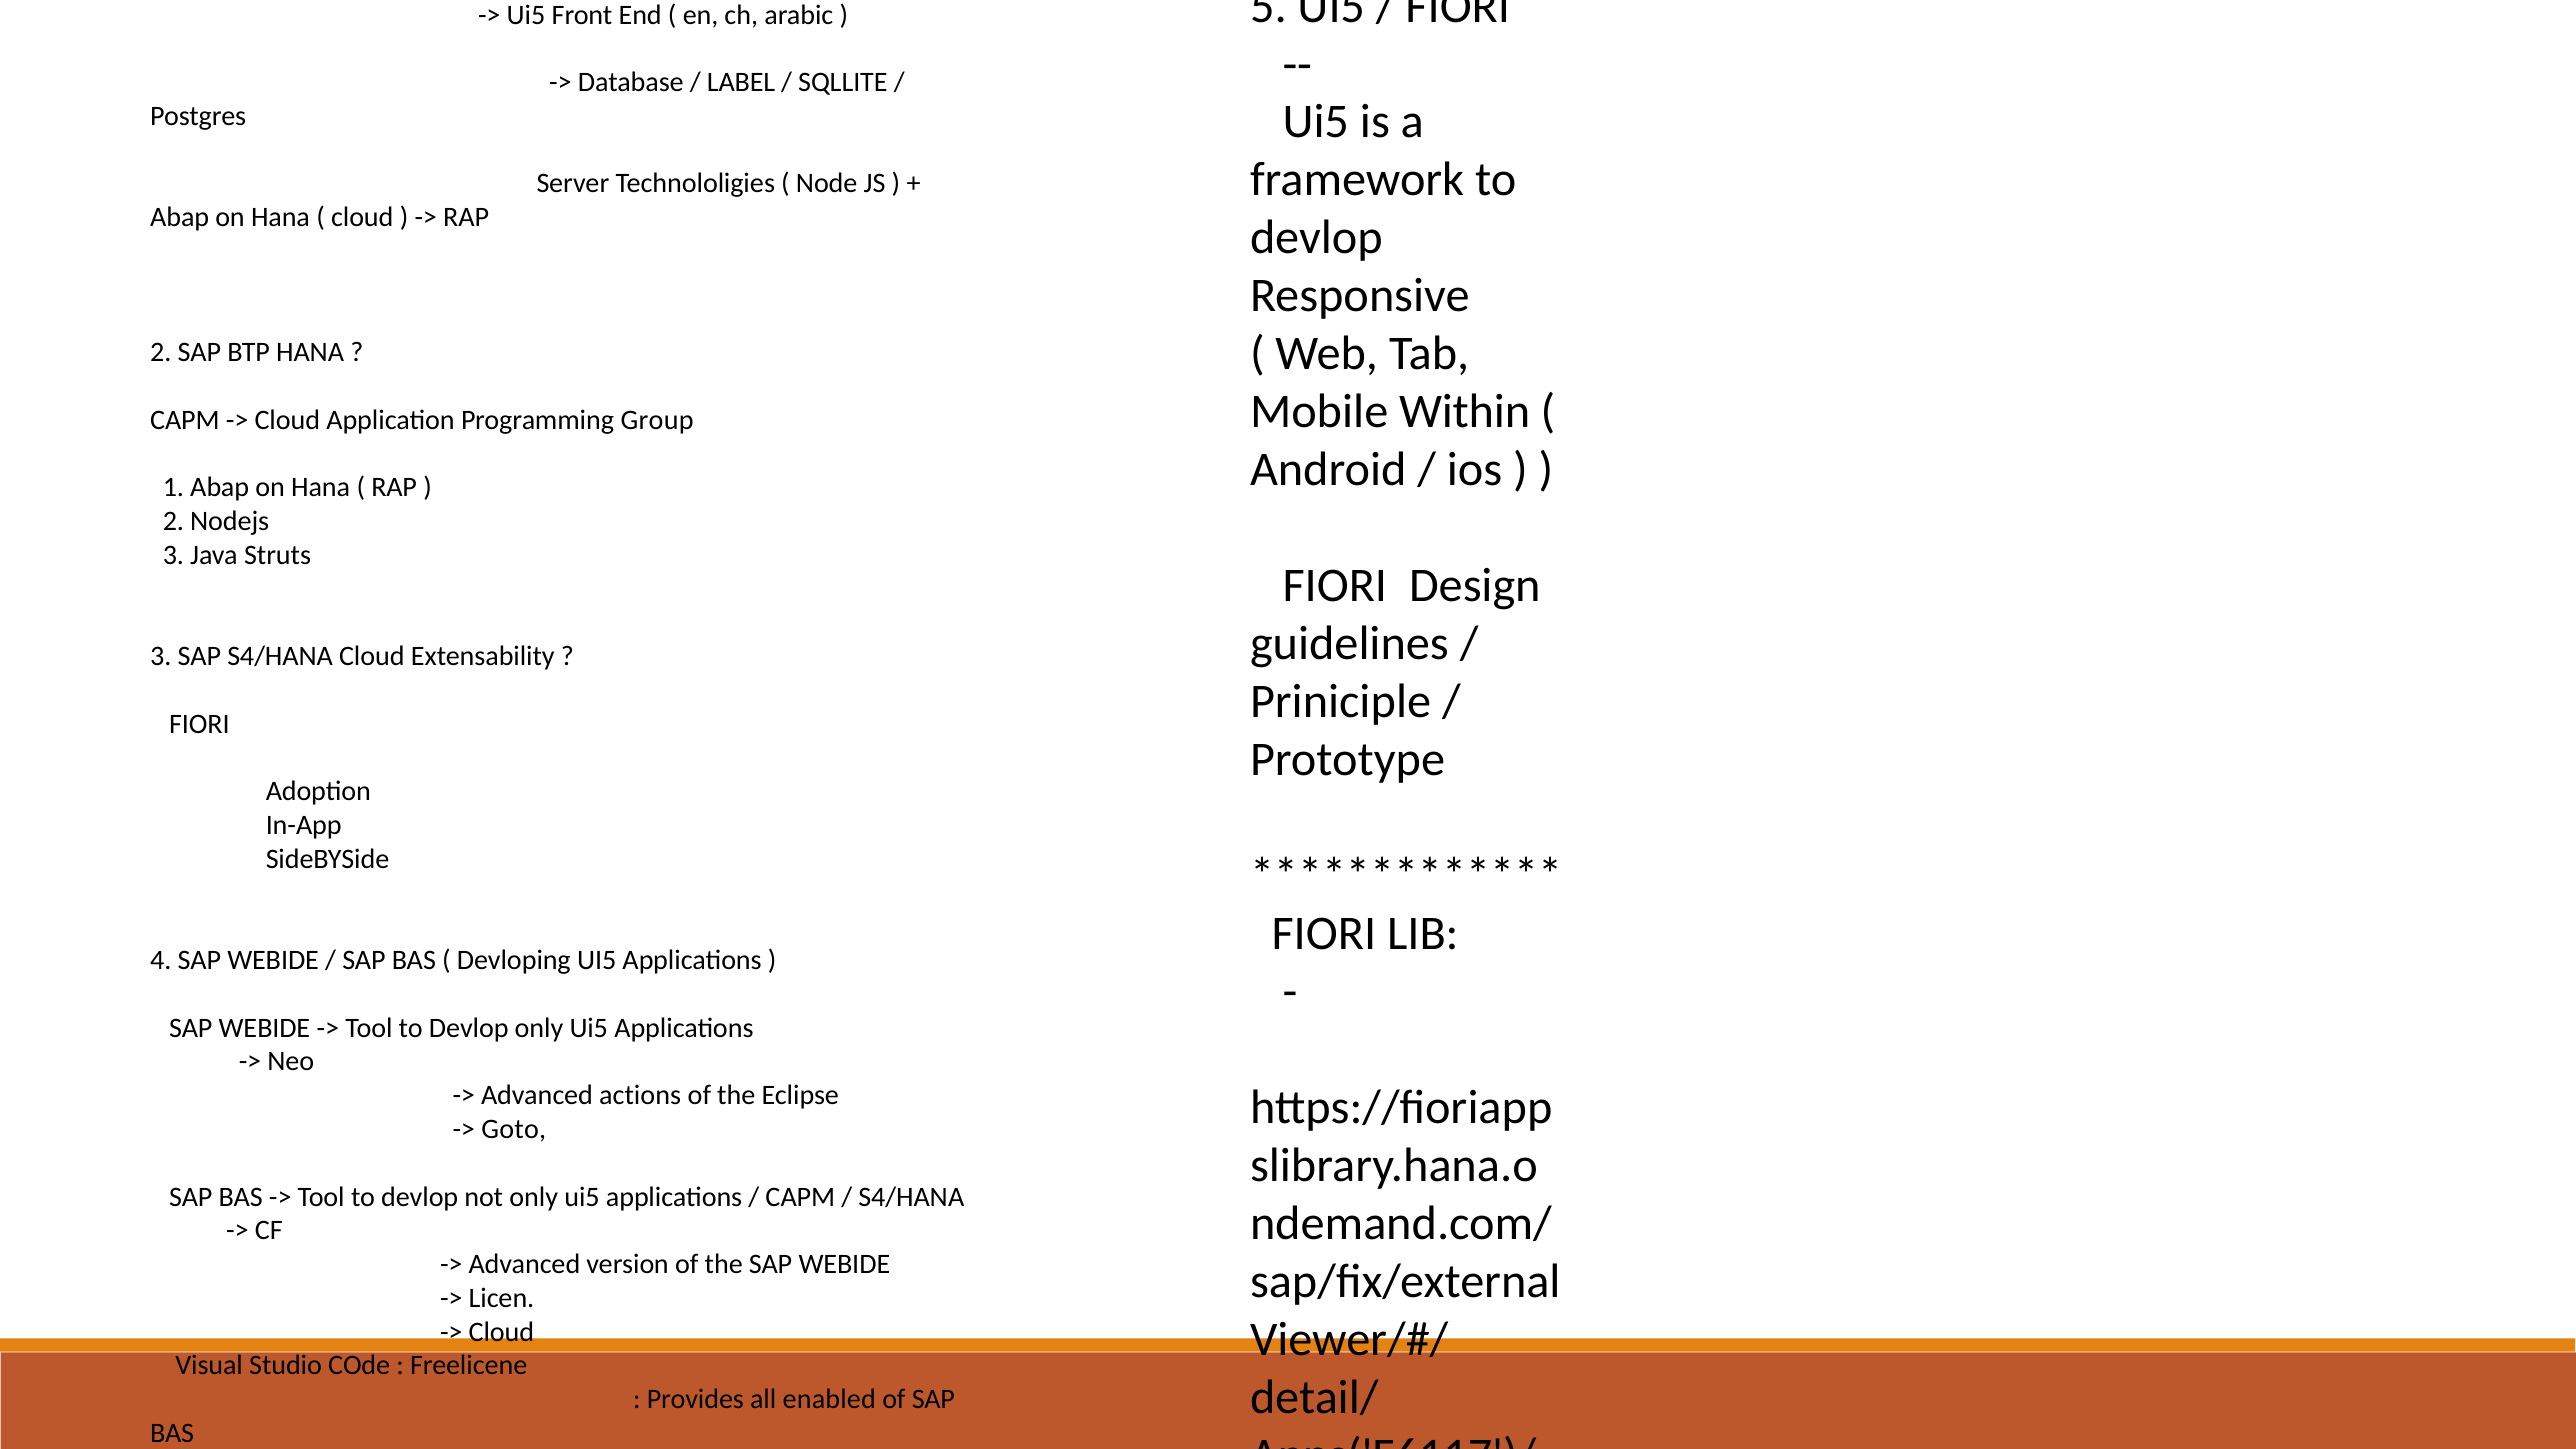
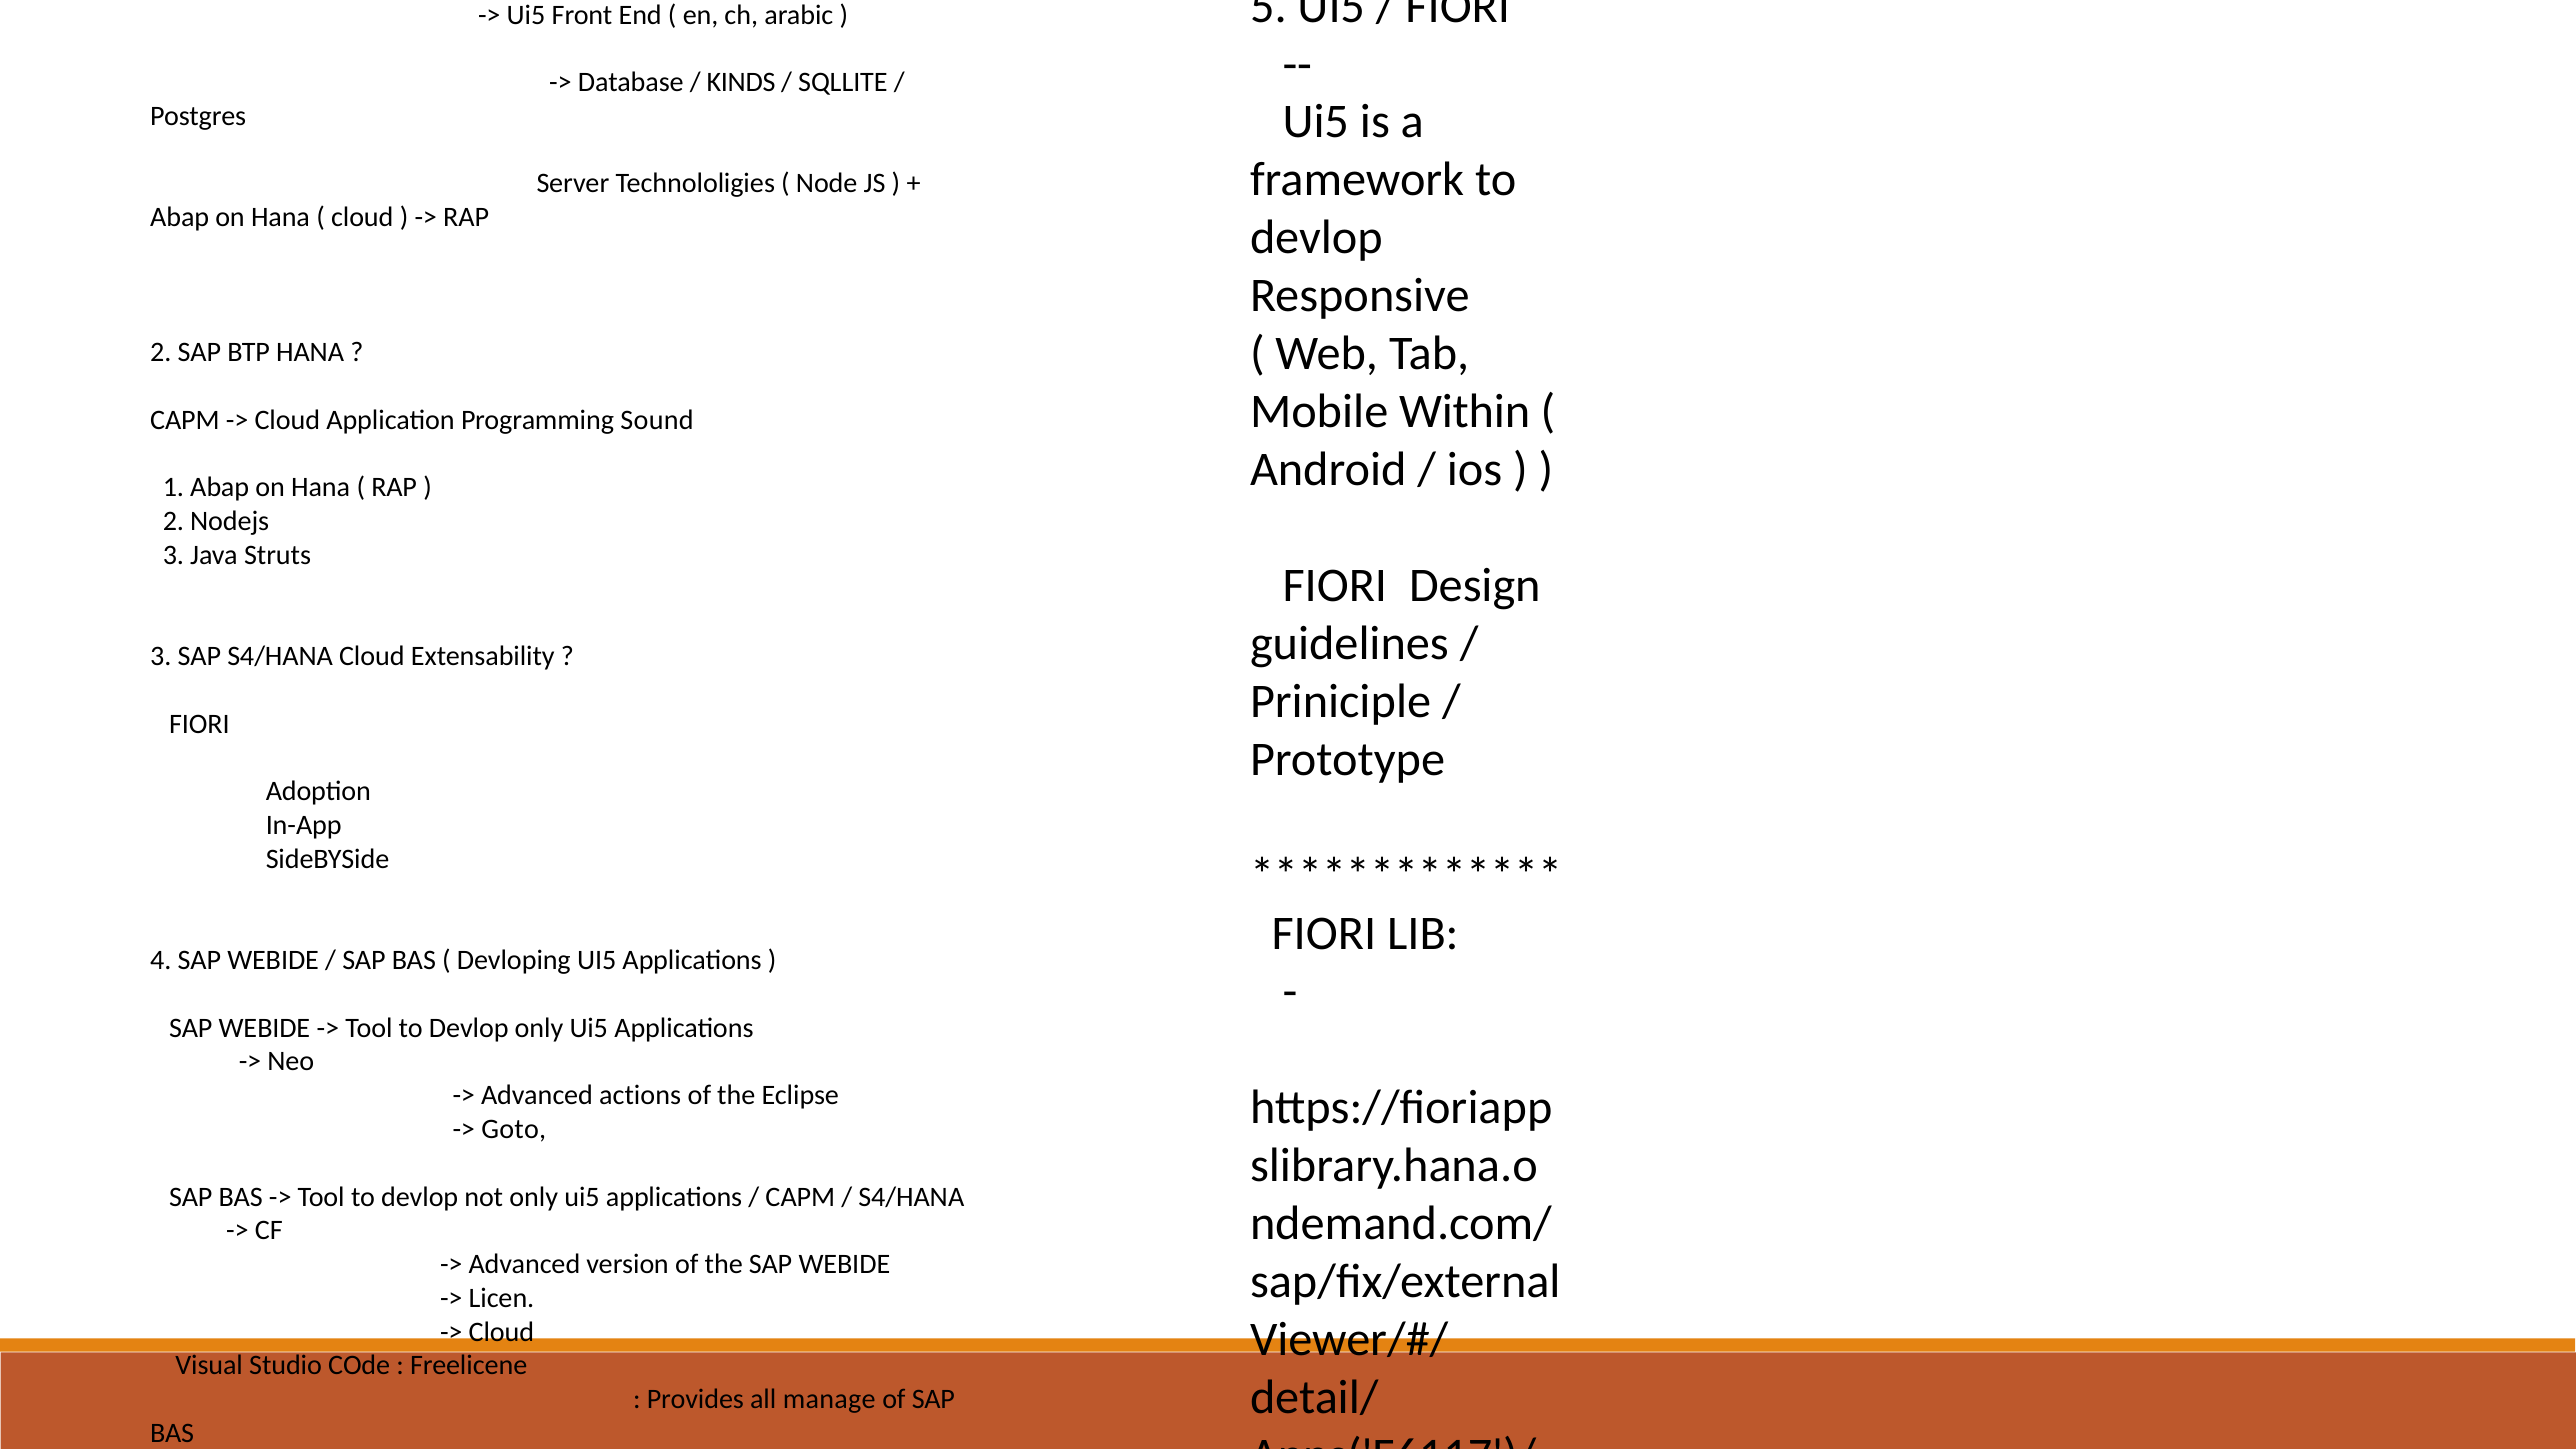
LABEL: LABEL -> KINDS (741, 82)
Group: Group -> Sound (657, 420)
enabled: enabled -> manage (829, 1399)
